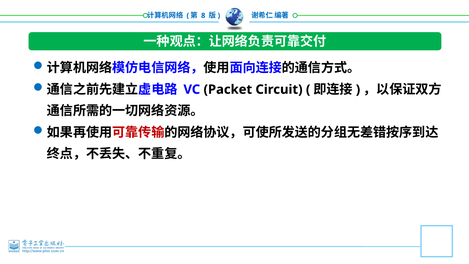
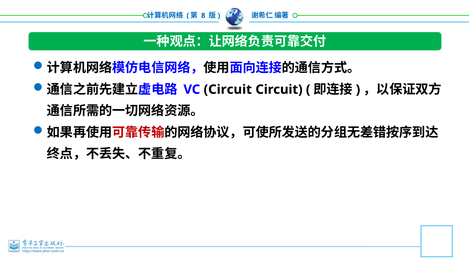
VC Packet: Packet -> Circuit (228, 89)
